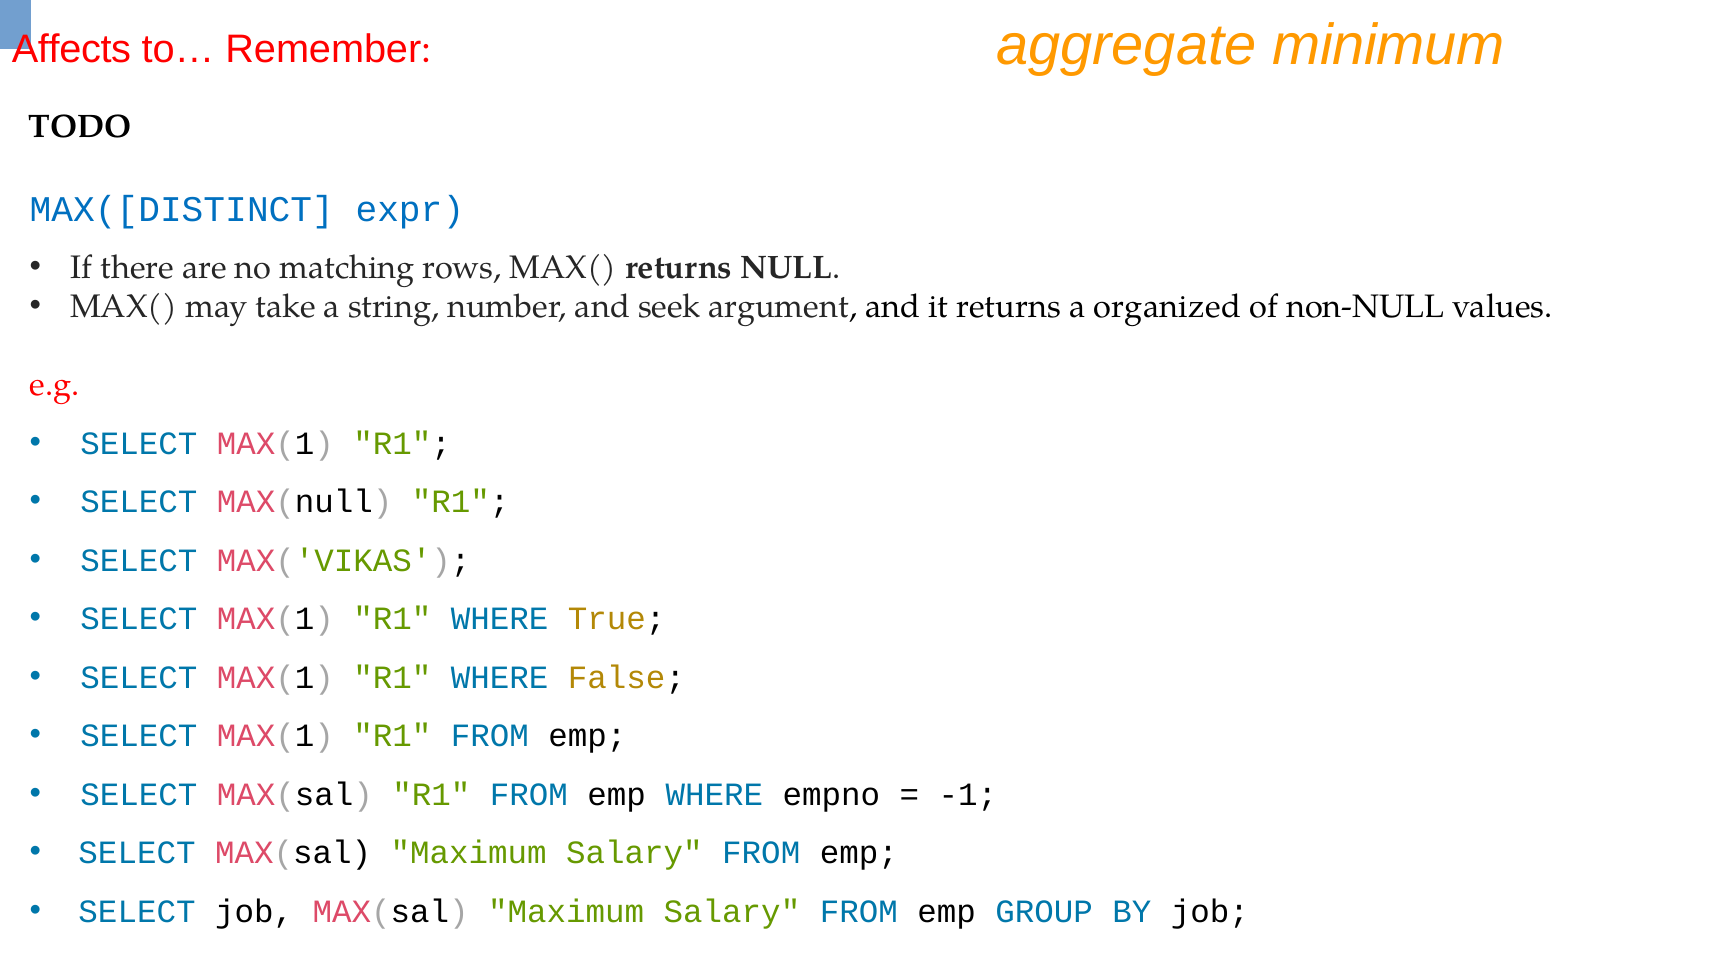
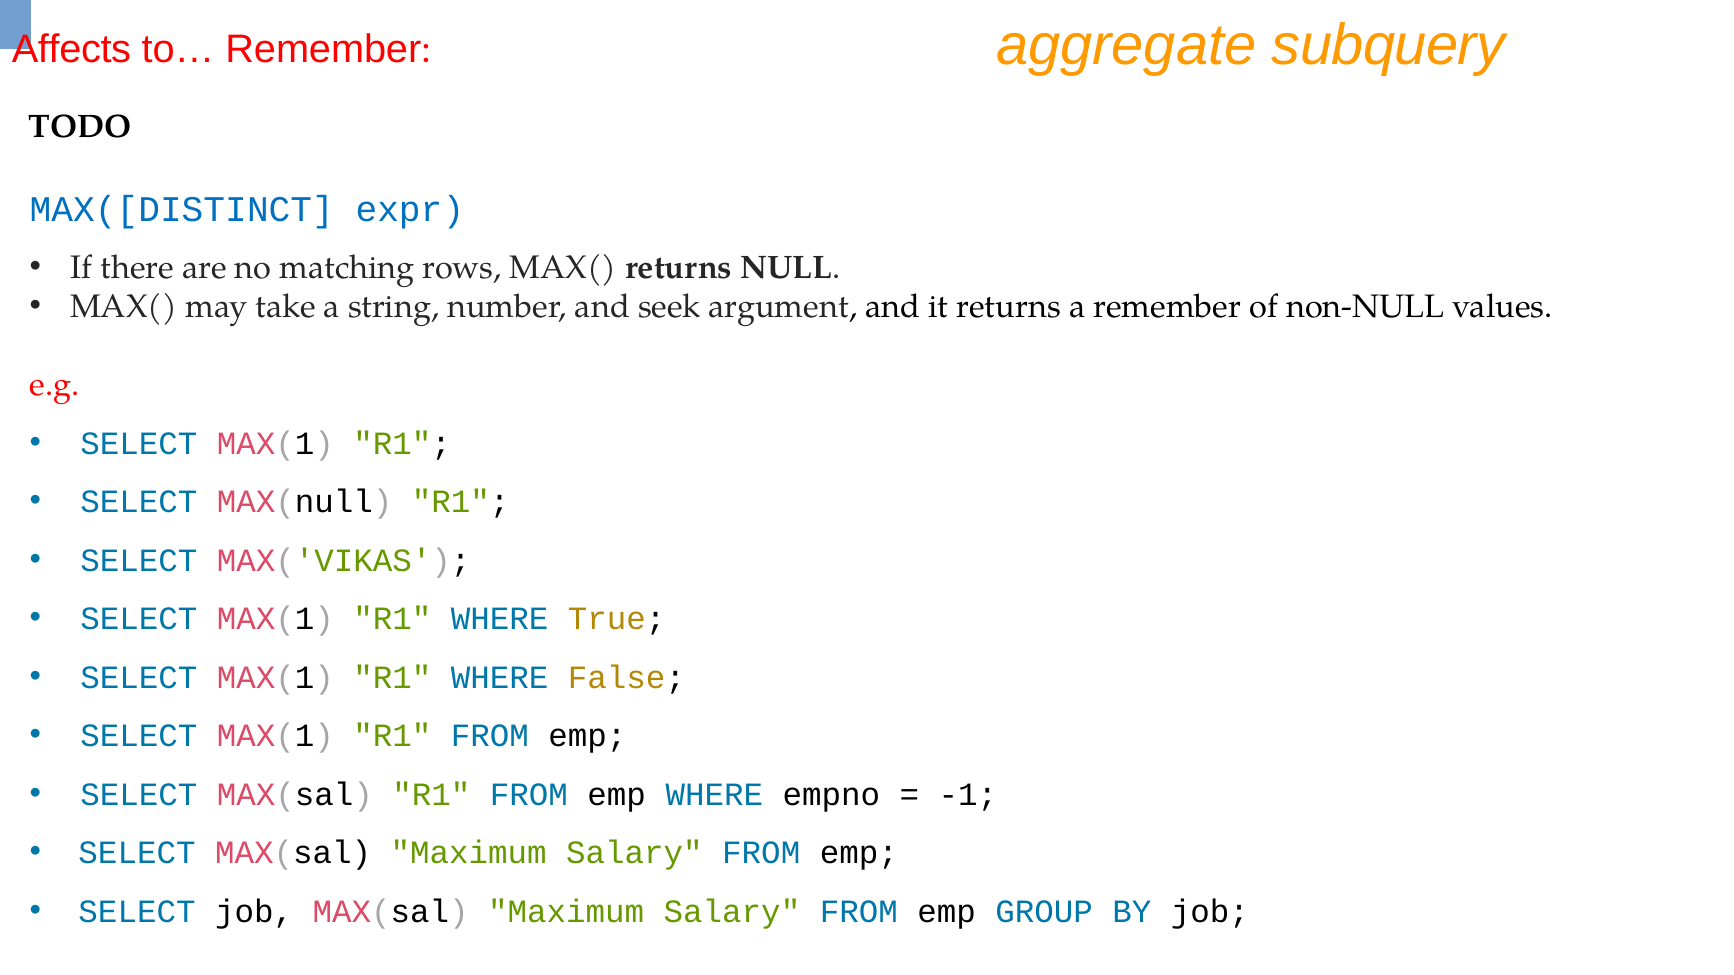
minimum: minimum -> subquery (1389, 45)
a organized: organized -> remember (1167, 307)
